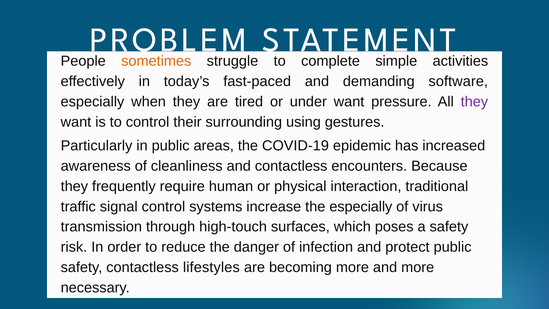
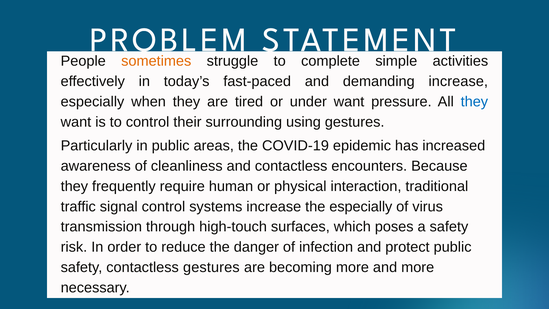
demanding software: software -> increase (458, 81)
they colour: purple -> blue (474, 102)
contactless lifestyles: lifestyles -> gestures (211, 267)
